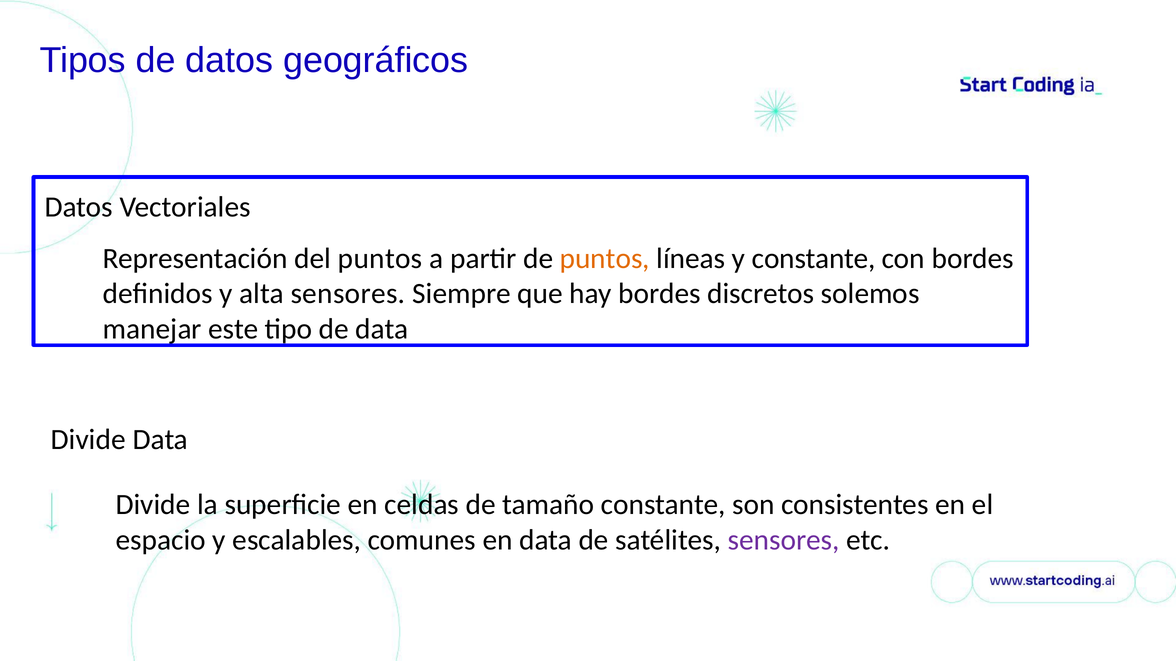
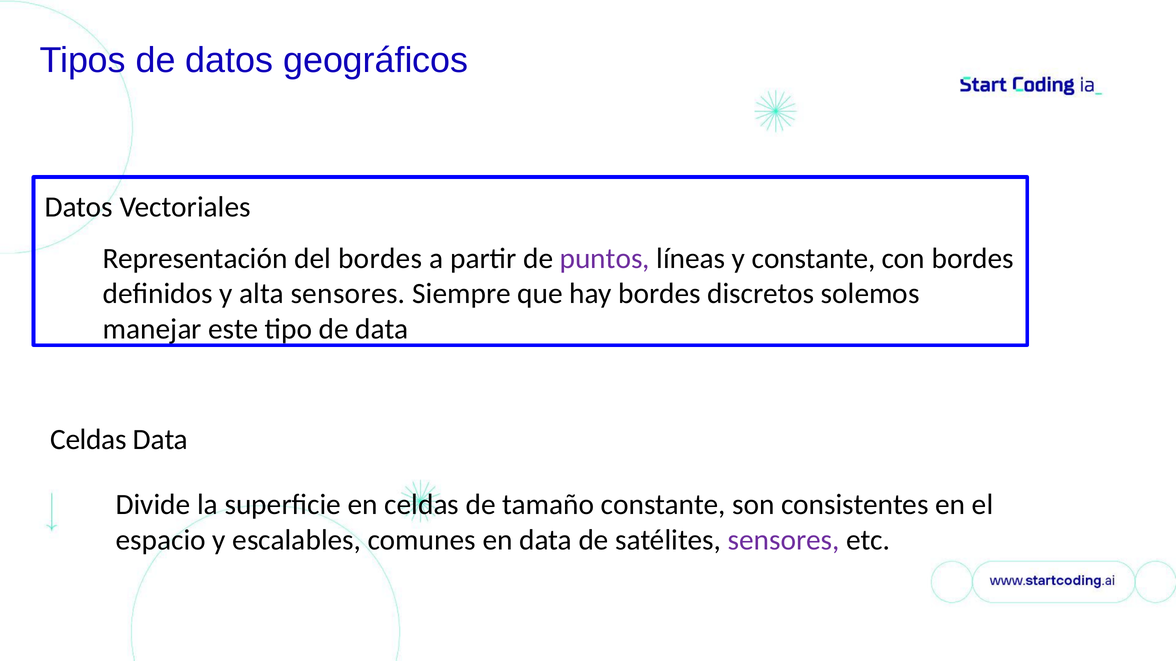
del puntos: puntos -> bordes (380, 259)
puntos colour: orange -> purple (605, 259)
Divide: Divide -> Celdas (88, 440)
